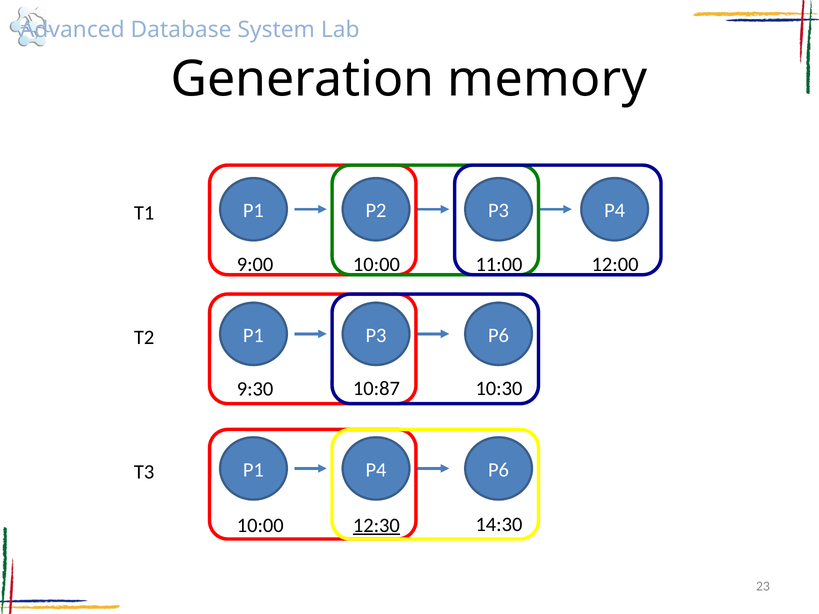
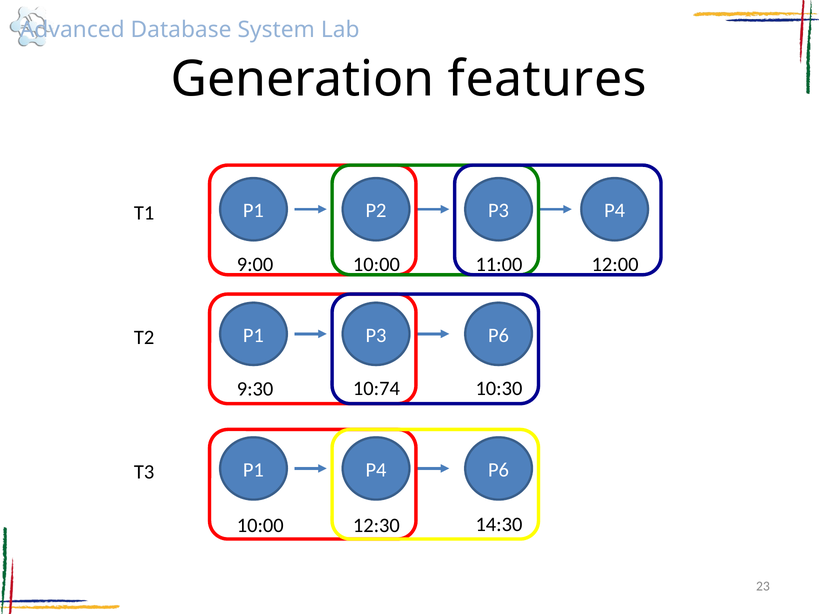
memory: memory -> features (547, 79)
10:87: 10:87 -> 10:74 (376, 388)
12:30 underline: present -> none (376, 526)
